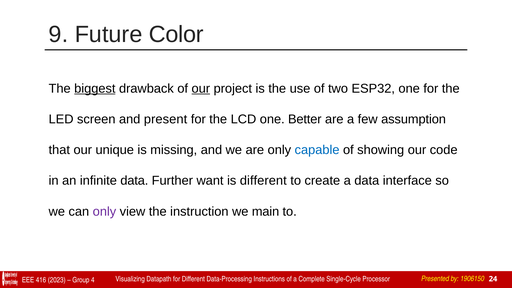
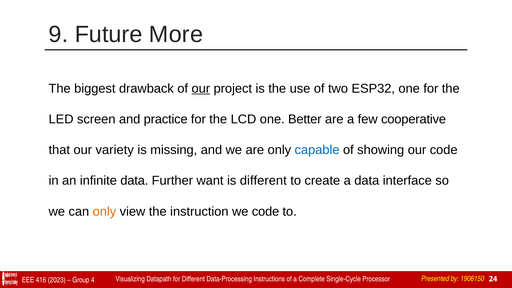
Color: Color -> More (176, 34)
biggest underline: present -> none (95, 89)
present: present -> practice (166, 119)
assumption: assumption -> cooperative (414, 119)
unique: unique -> variety (115, 150)
only colour: purple -> orange (104, 211)
we main: main -> code (266, 211)
